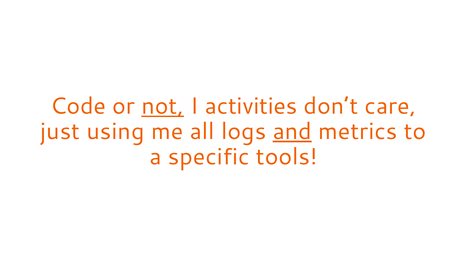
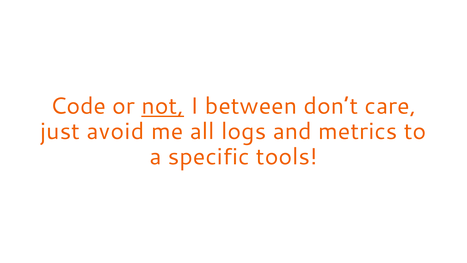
activities: activities -> between (251, 106)
using: using -> avoid (115, 131)
and underline: present -> none (292, 131)
